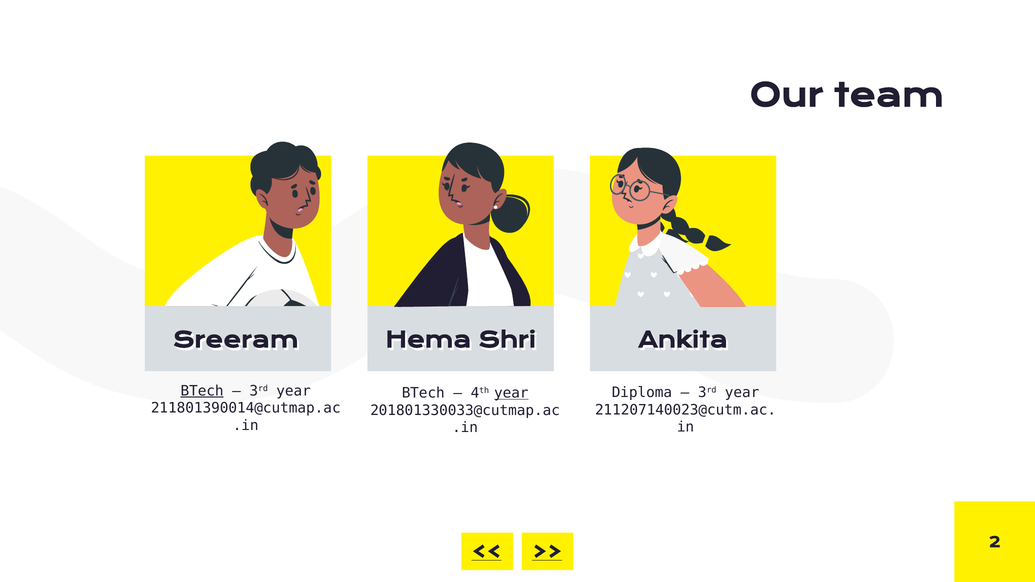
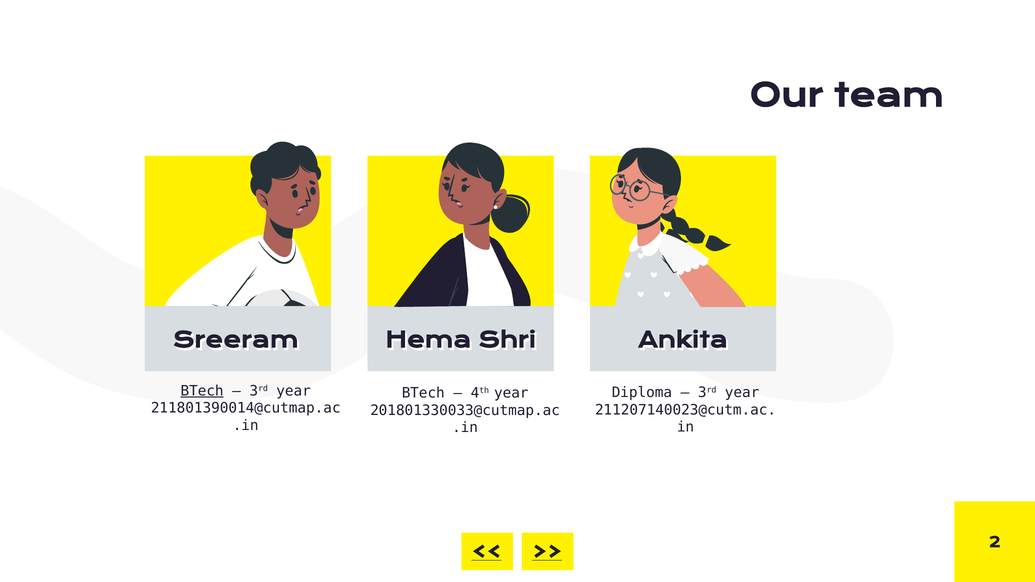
year underline: present -> none (511, 393)
